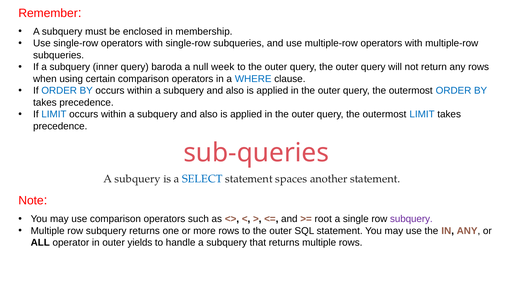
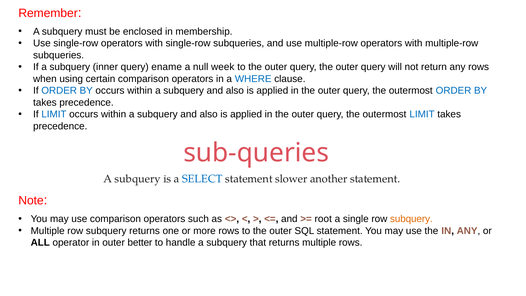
baroda: baroda -> ename (167, 67)
spaces: spaces -> slower (291, 179)
subquery colour: purple -> orange (411, 219)
yields: yields -> better (140, 243)
